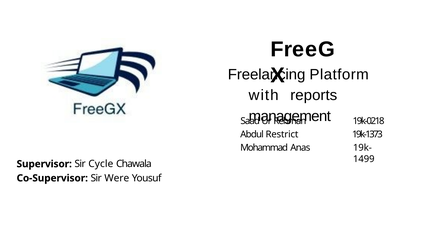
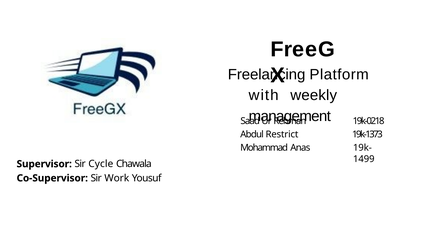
reports: reports -> weekly (314, 95)
Were: Were -> Work (117, 178)
